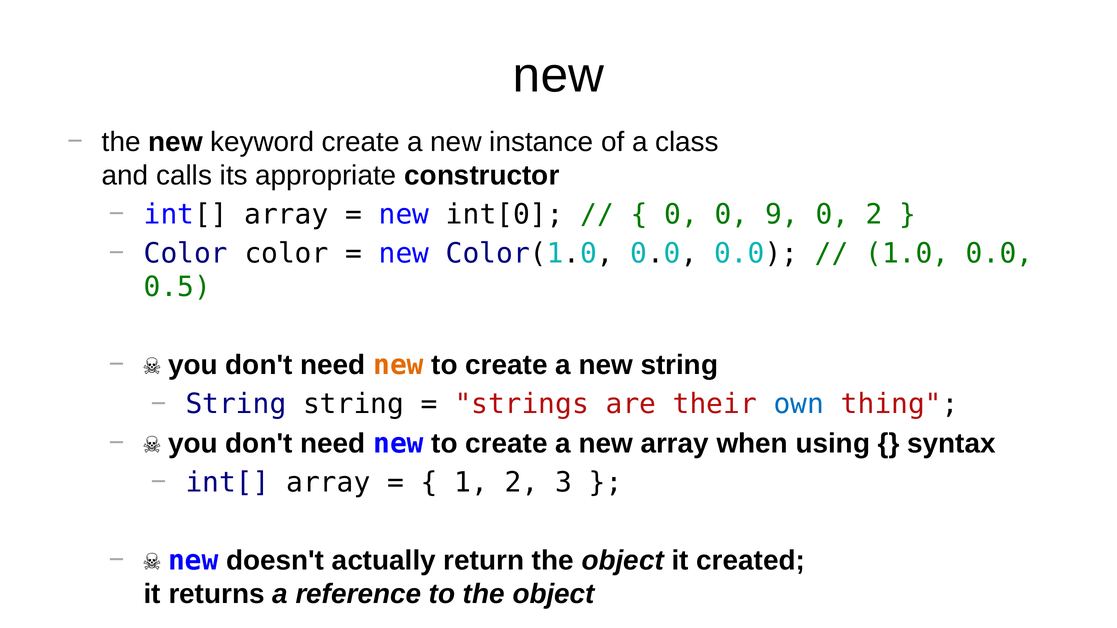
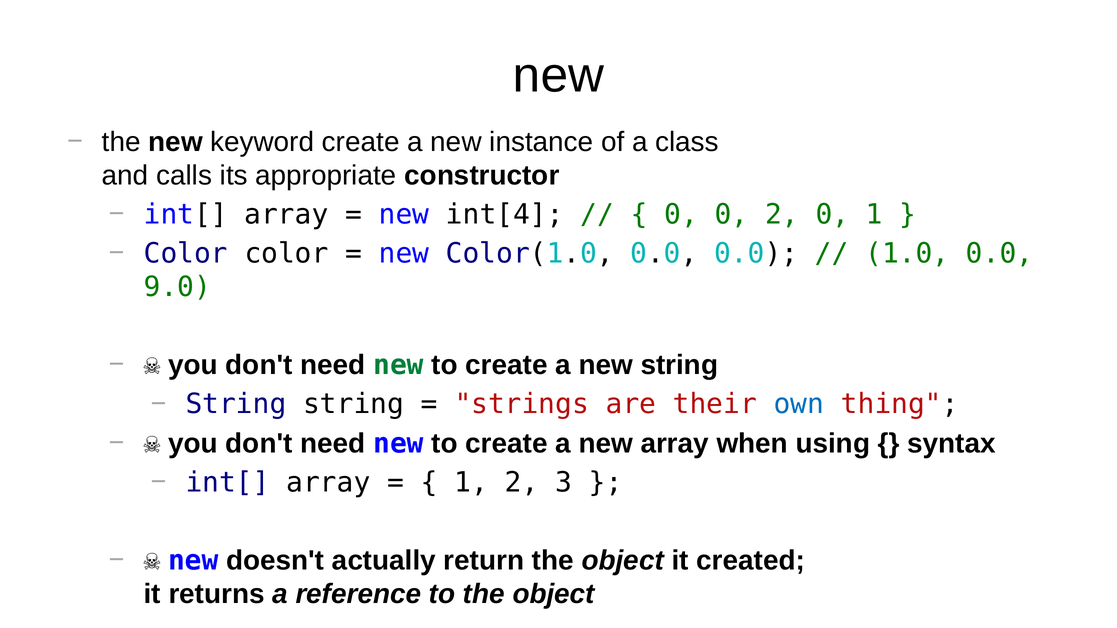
int[0: int[0 -> int[4 (505, 215)
0 9: 9 -> 2 (782, 215)
0 2: 2 -> 1 (874, 215)
0.5: 0.5 -> 9.0 (177, 287)
new colour: orange -> green (399, 365)
